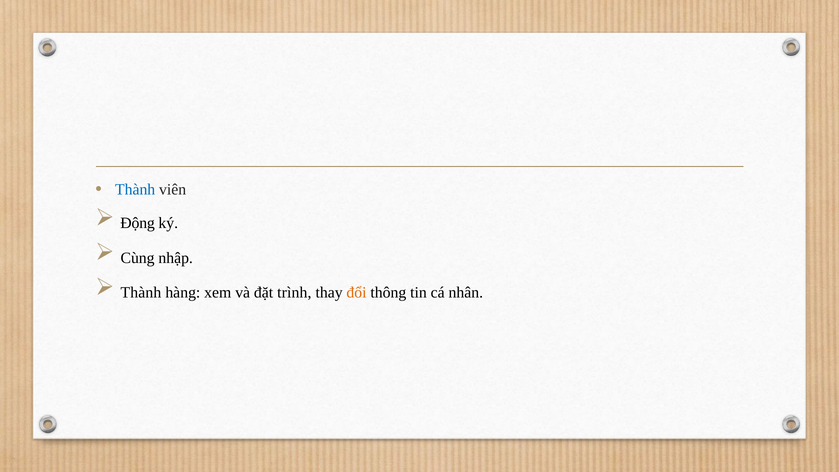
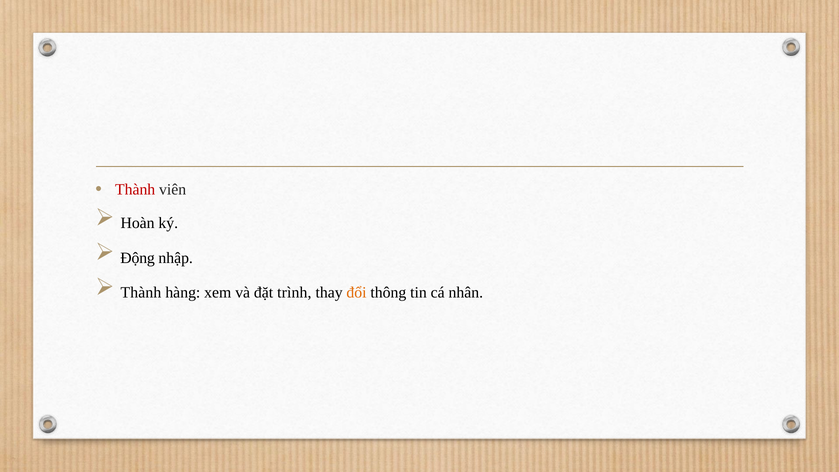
Thành colour: blue -> red (135, 190)
Động: Động -> Hoàn (138, 223)
Cùng: Cùng -> Động (138, 258)
